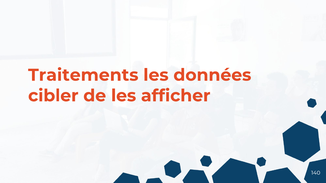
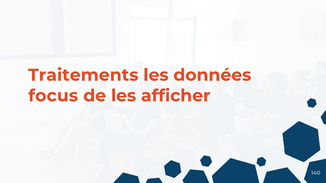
cibler: cibler -> focus (53, 96)
